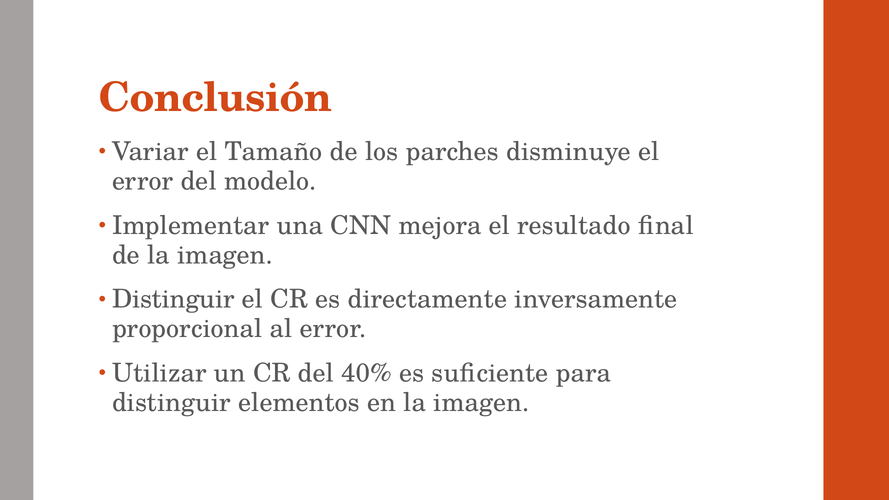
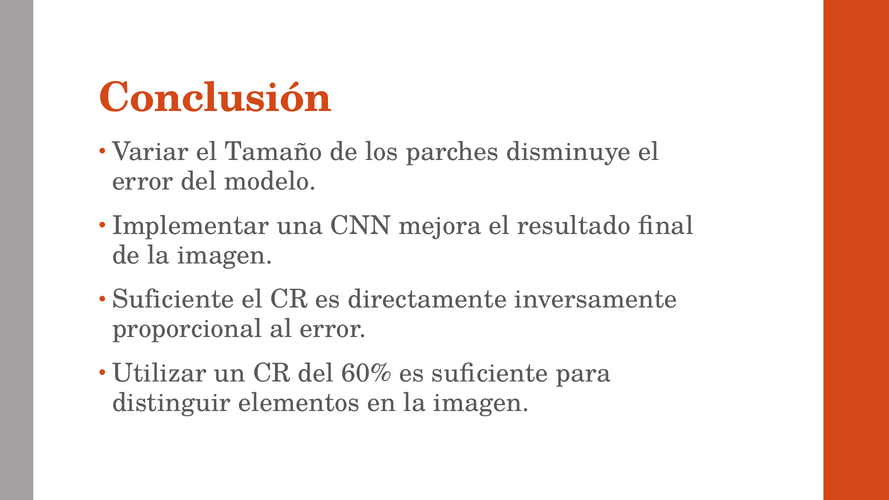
Distinguir: Distinguir -> Suficiente (173, 299)
40%: 40% -> 60% (367, 373)
